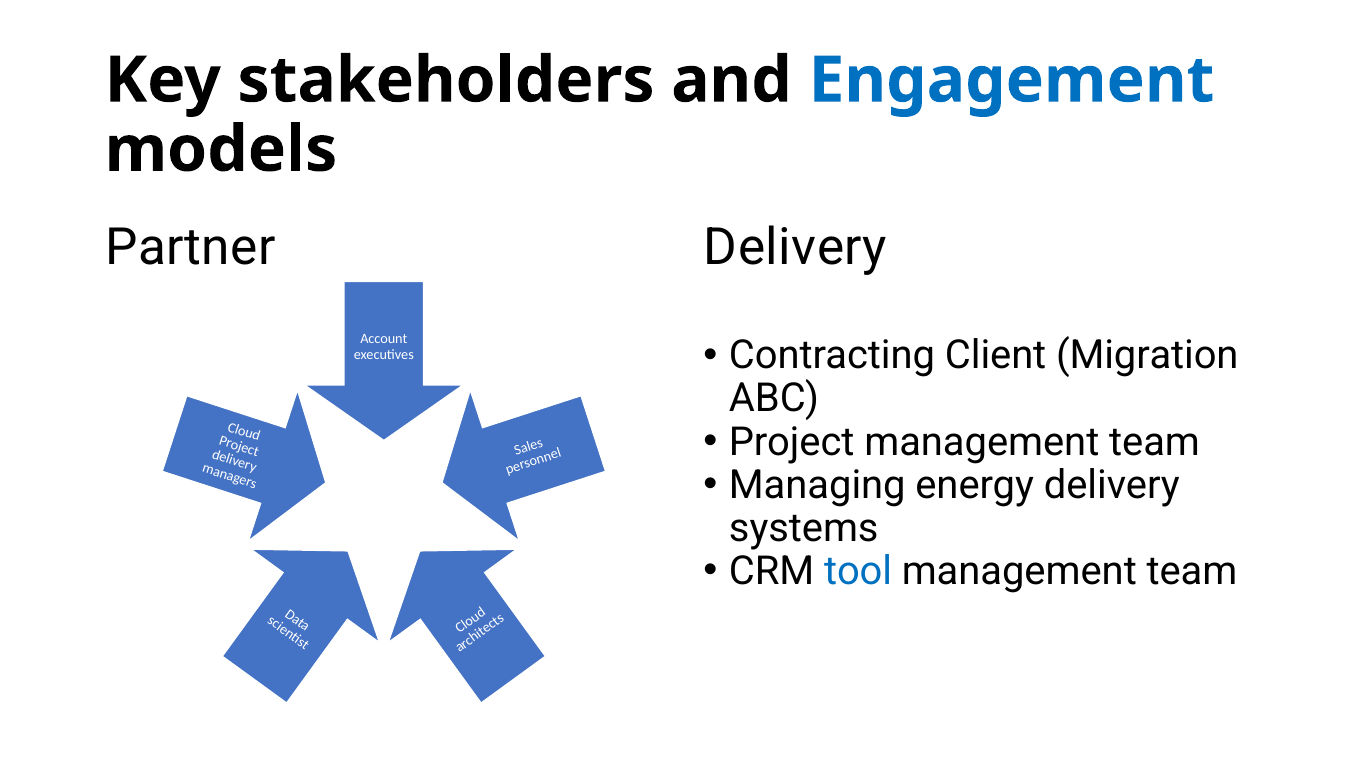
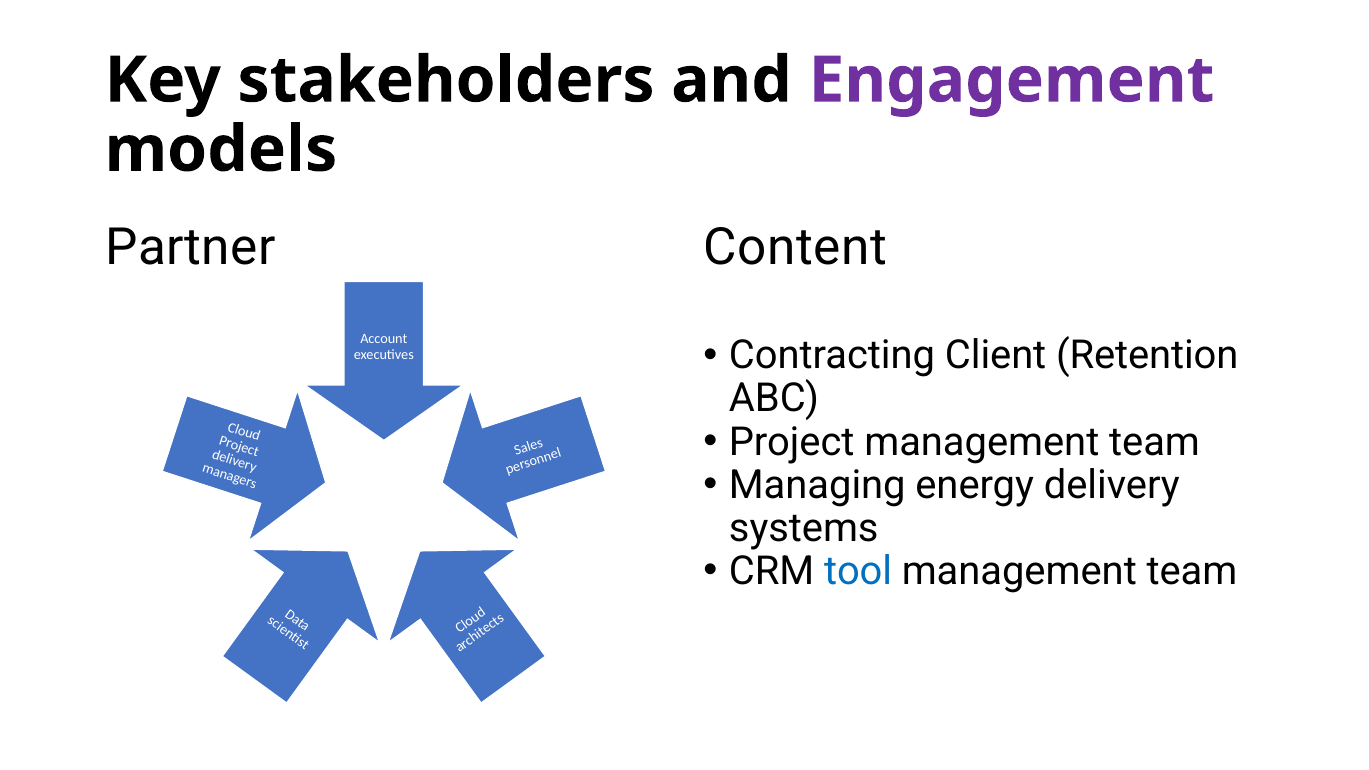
Engagement colour: blue -> purple (1011, 80)
Delivery: Delivery -> Content (795, 248)
Migration: Migration -> Retention (1147, 356)
